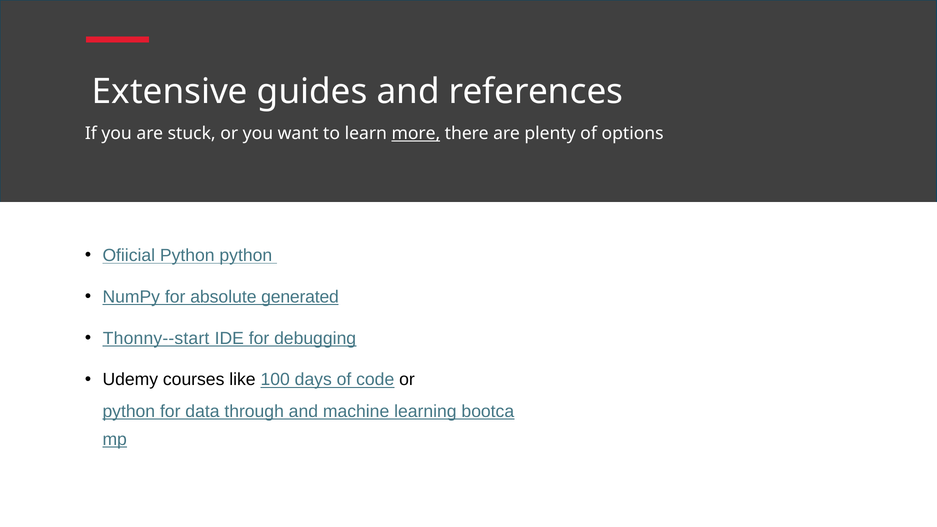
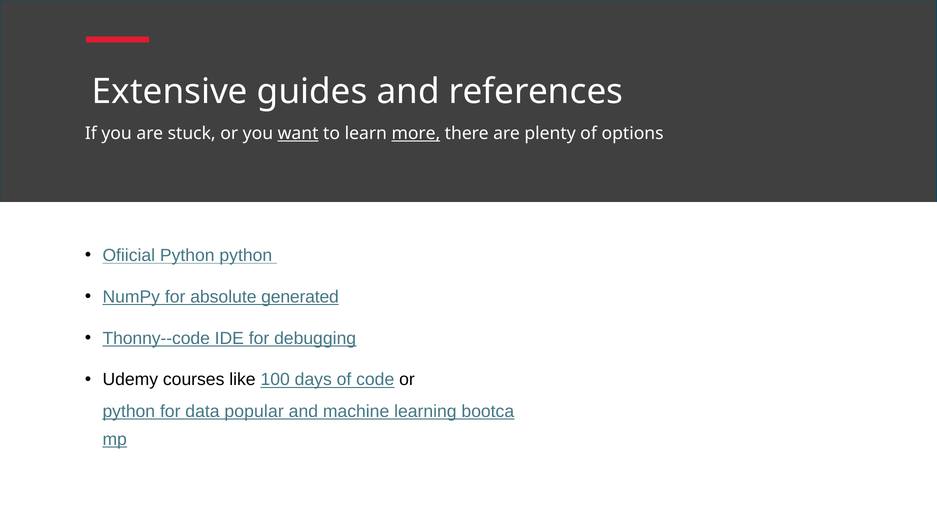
want underline: none -> present (298, 133)
Thonny--start: Thonny--start -> Thonny--code (156, 338)
through: through -> popular (254, 411)
